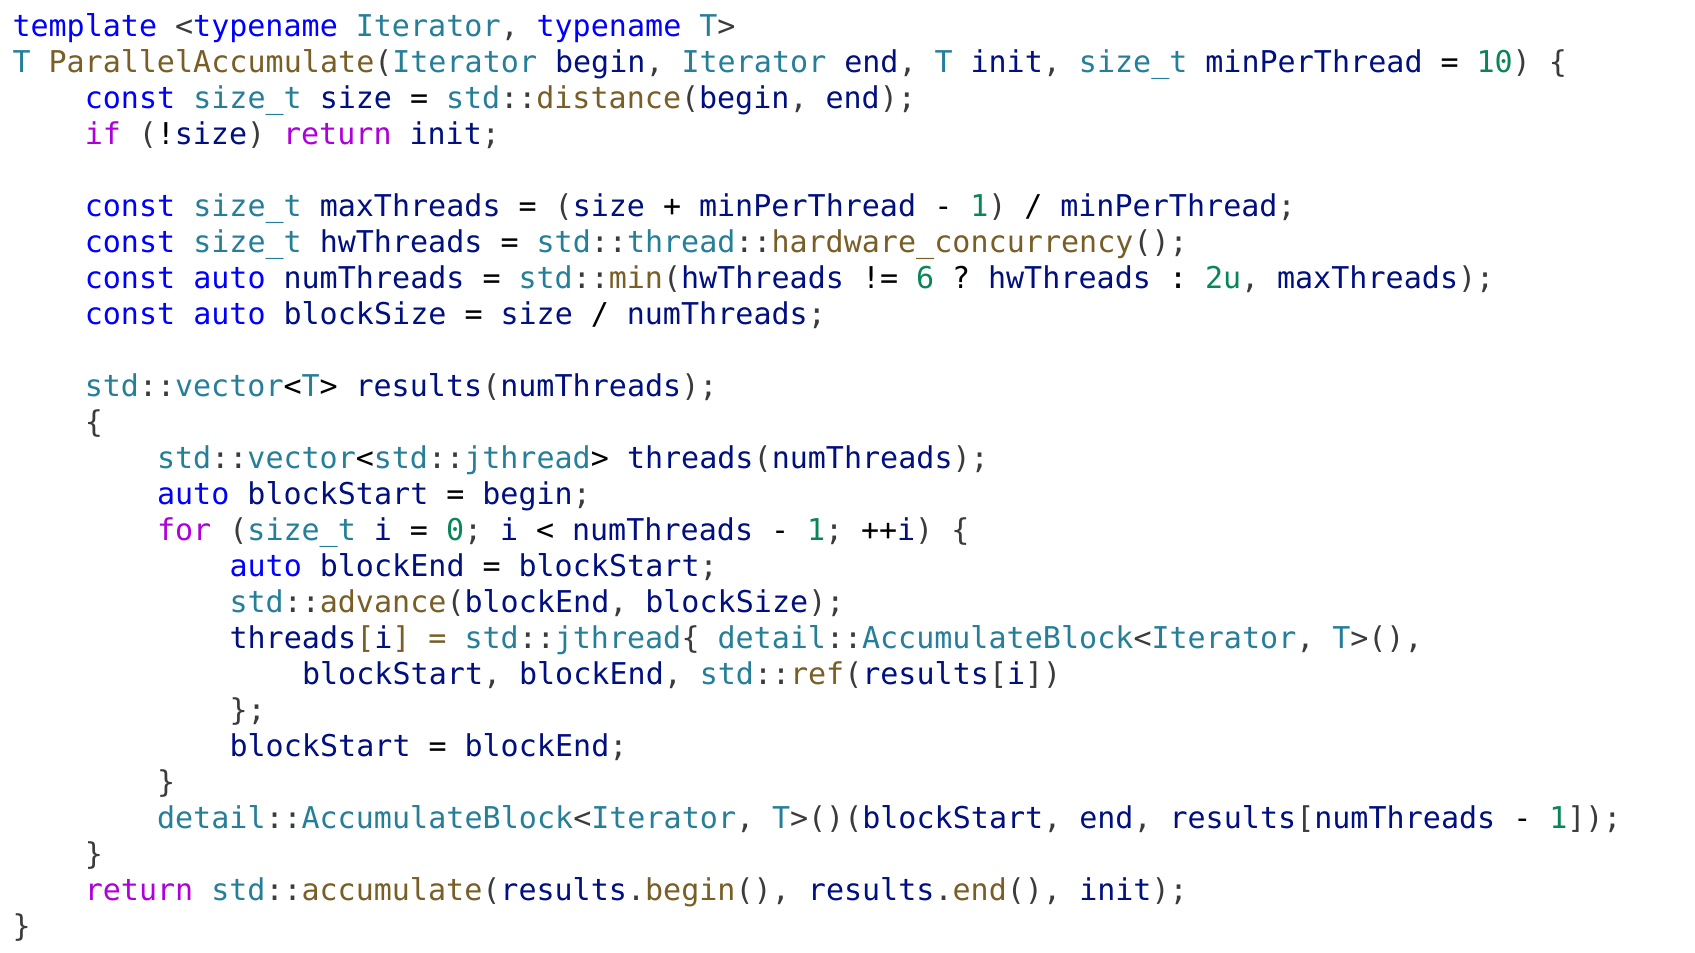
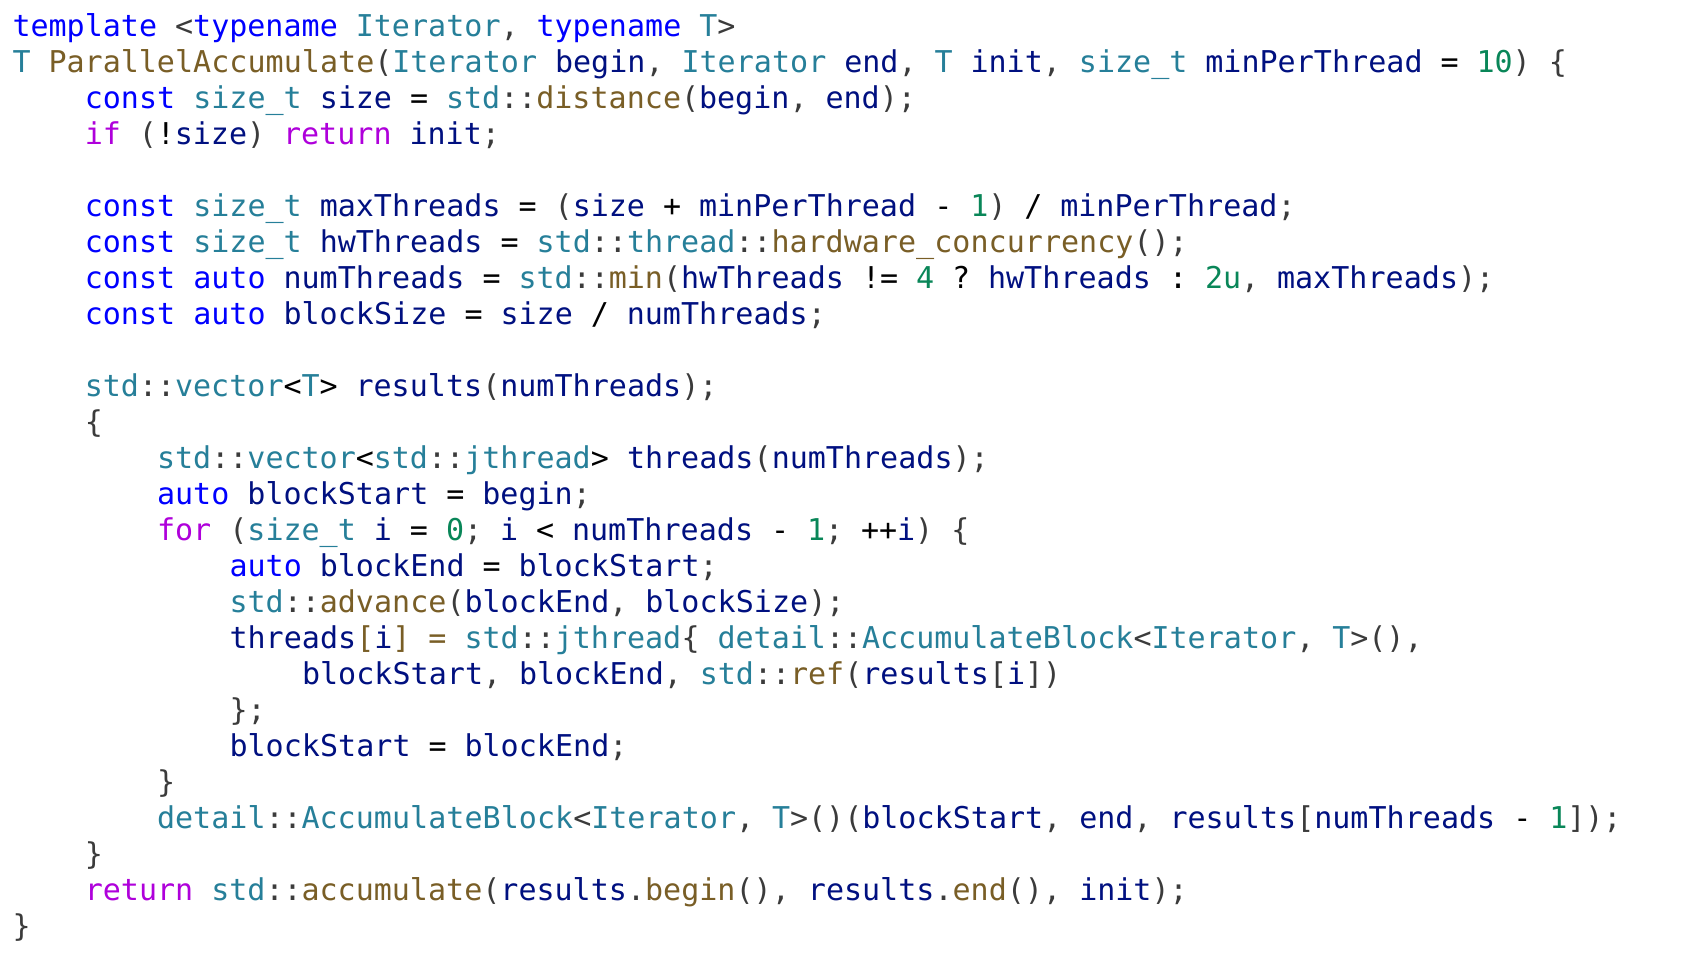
6: 6 -> 4 (925, 279)
